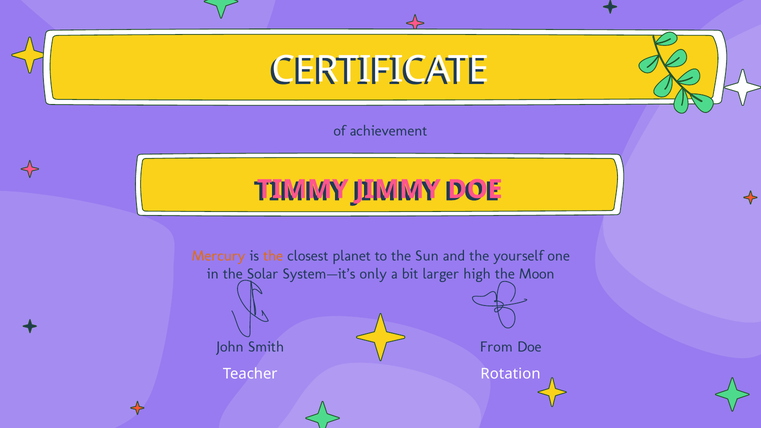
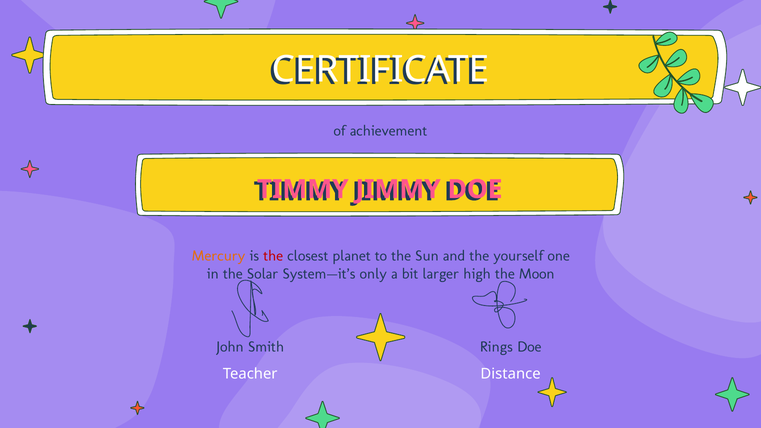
the colour: orange -> red (273, 256)
From: From -> Rings (496, 347)
Rotation: Rotation -> Distance (511, 374)
